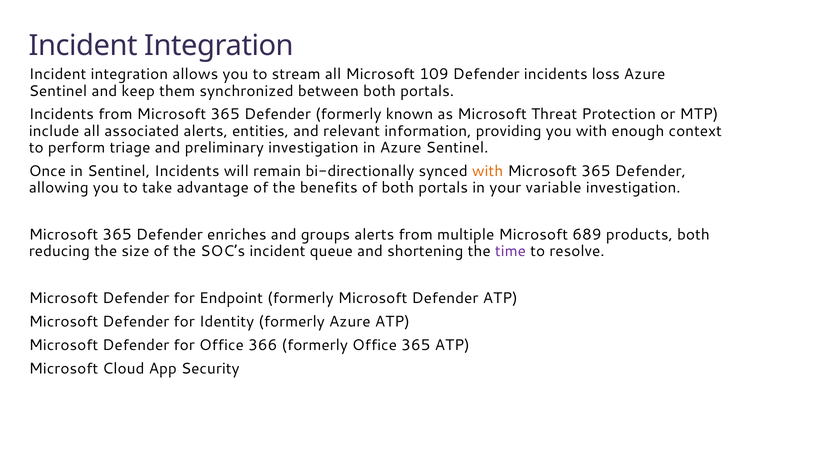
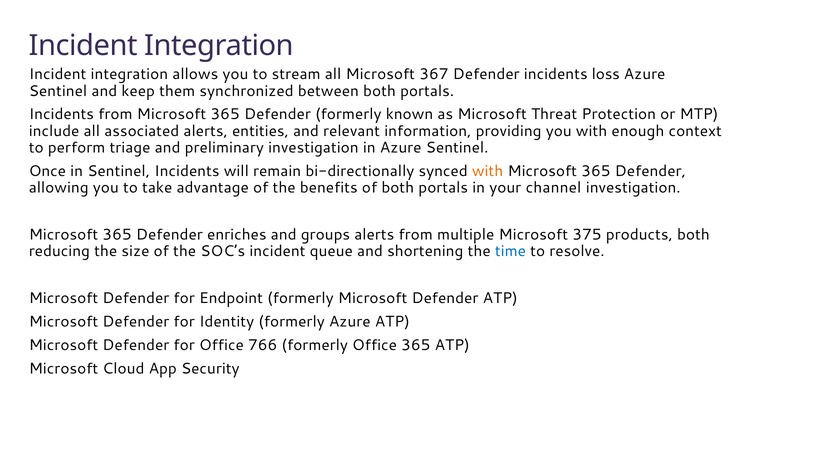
109: 109 -> 367 (434, 74)
variable: variable -> channel (553, 188)
689: 689 -> 375 (587, 235)
time colour: purple -> blue (510, 252)
366: 366 -> 766 (263, 346)
